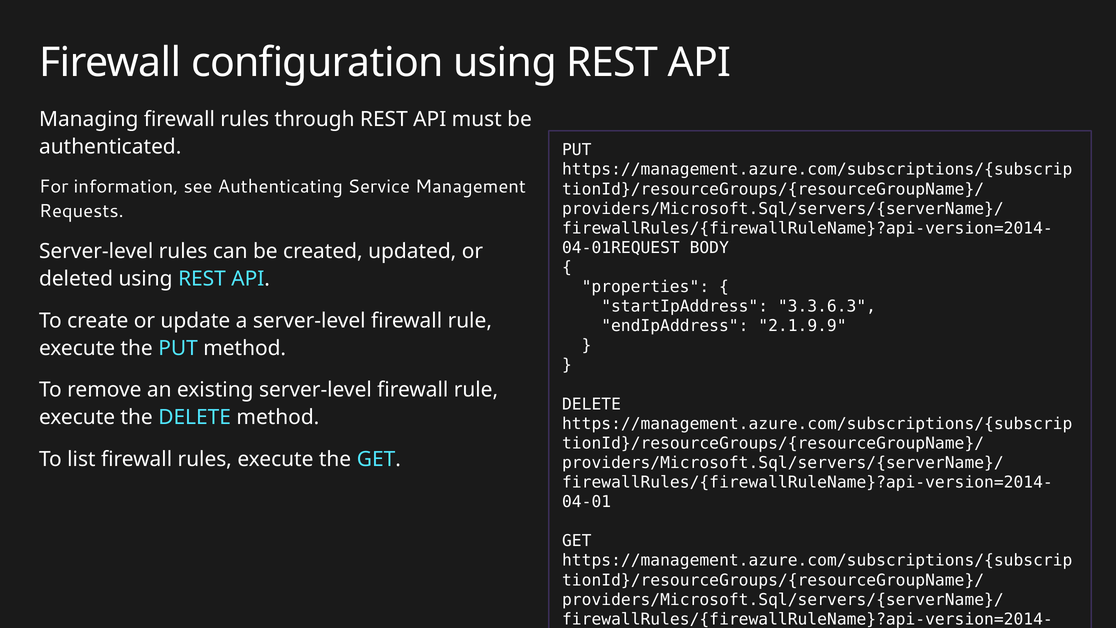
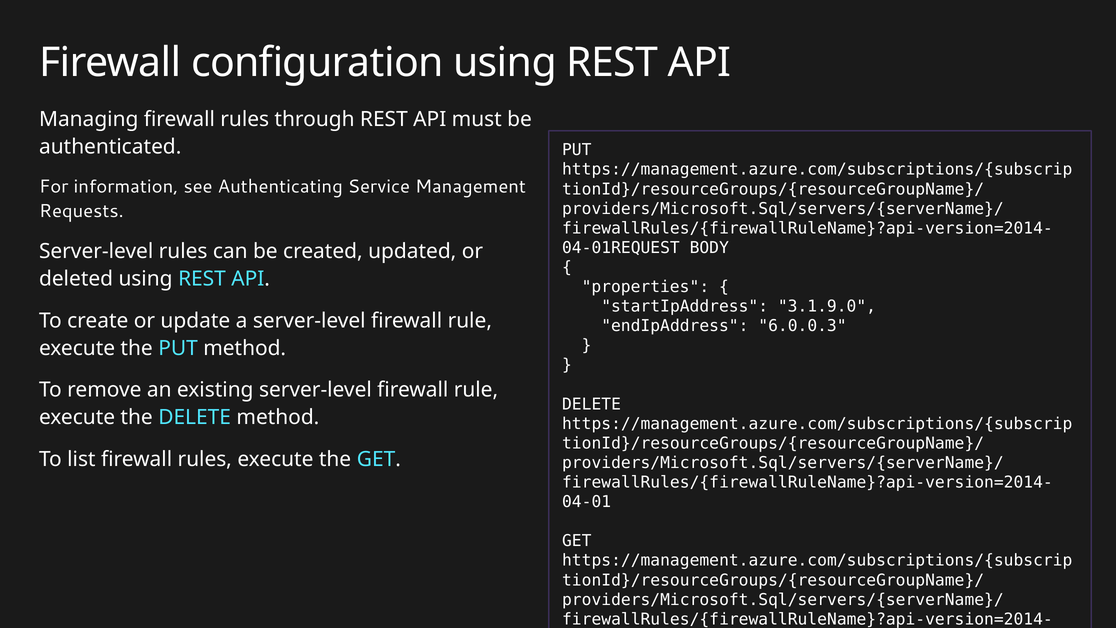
3.3.6.3: 3.3.6.3 -> 3.1.9.0 (827, 306)
2.1.9.9: 2.1.9.9 -> 6.0.0.3 (802, 326)
